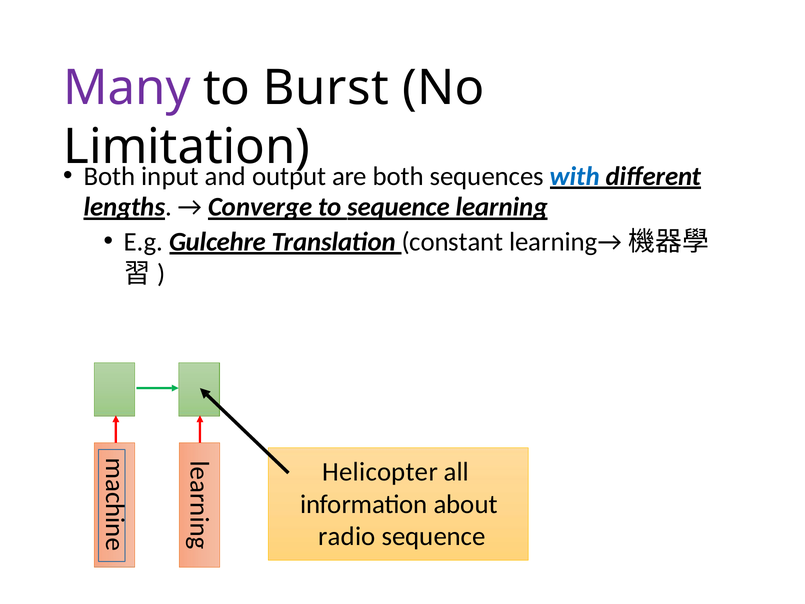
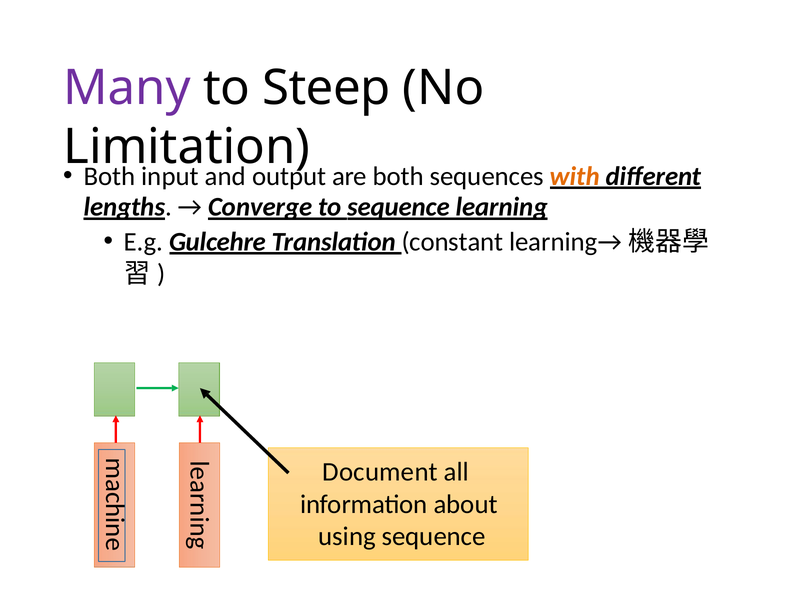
Burst: Burst -> Steep (326, 88)
with colour: blue -> orange (575, 176)
Helicopter: Helicopter -> Document (380, 472)
radio: radio -> using (347, 536)
